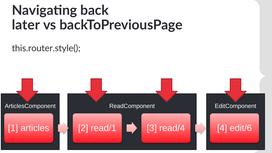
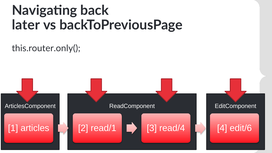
this.router.style(: this.router.style( -> this.router.only( (46, 48)
